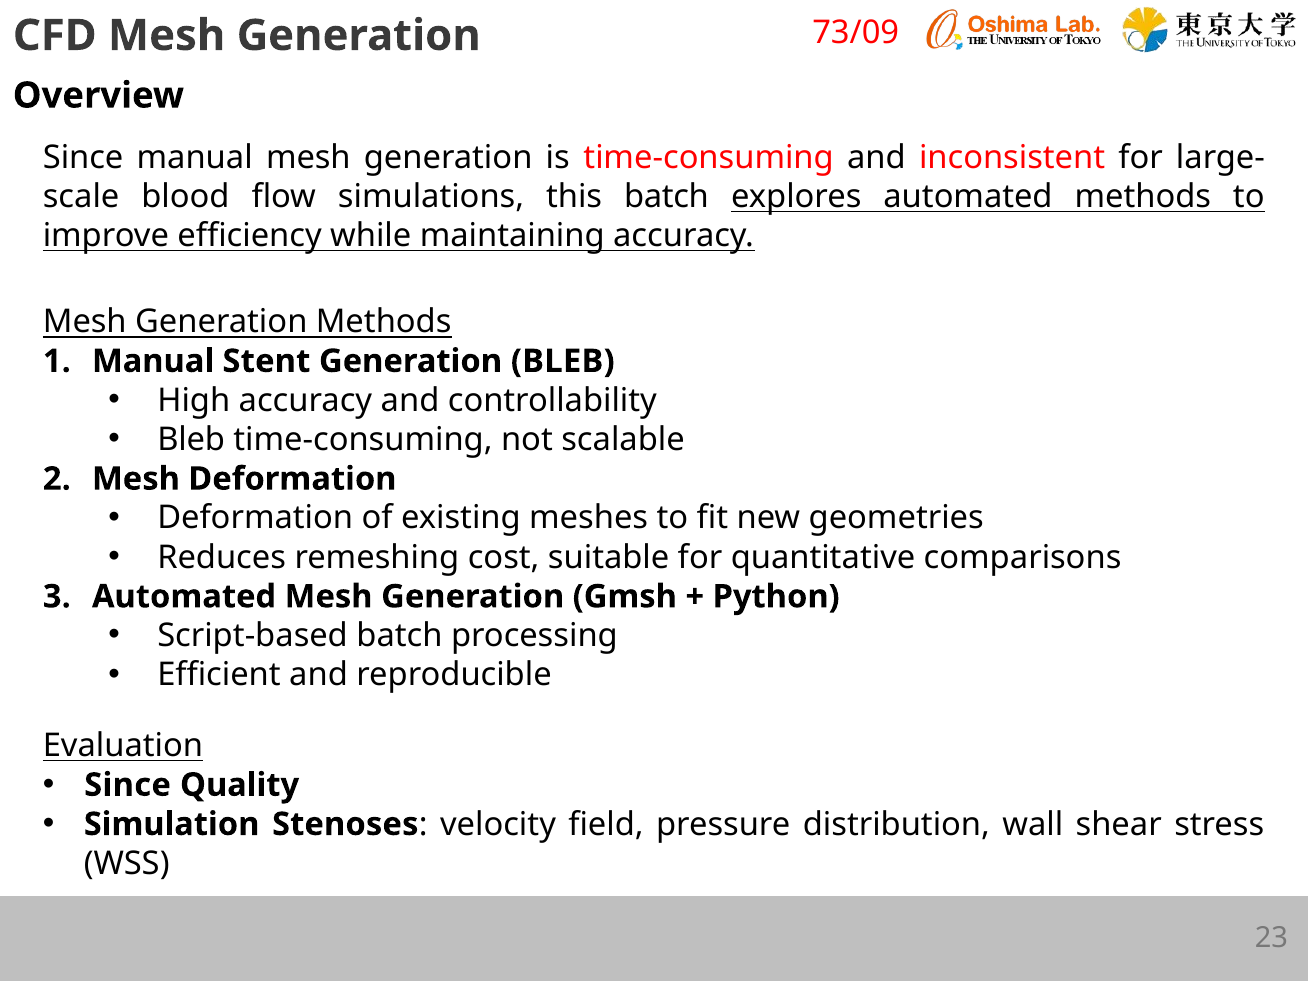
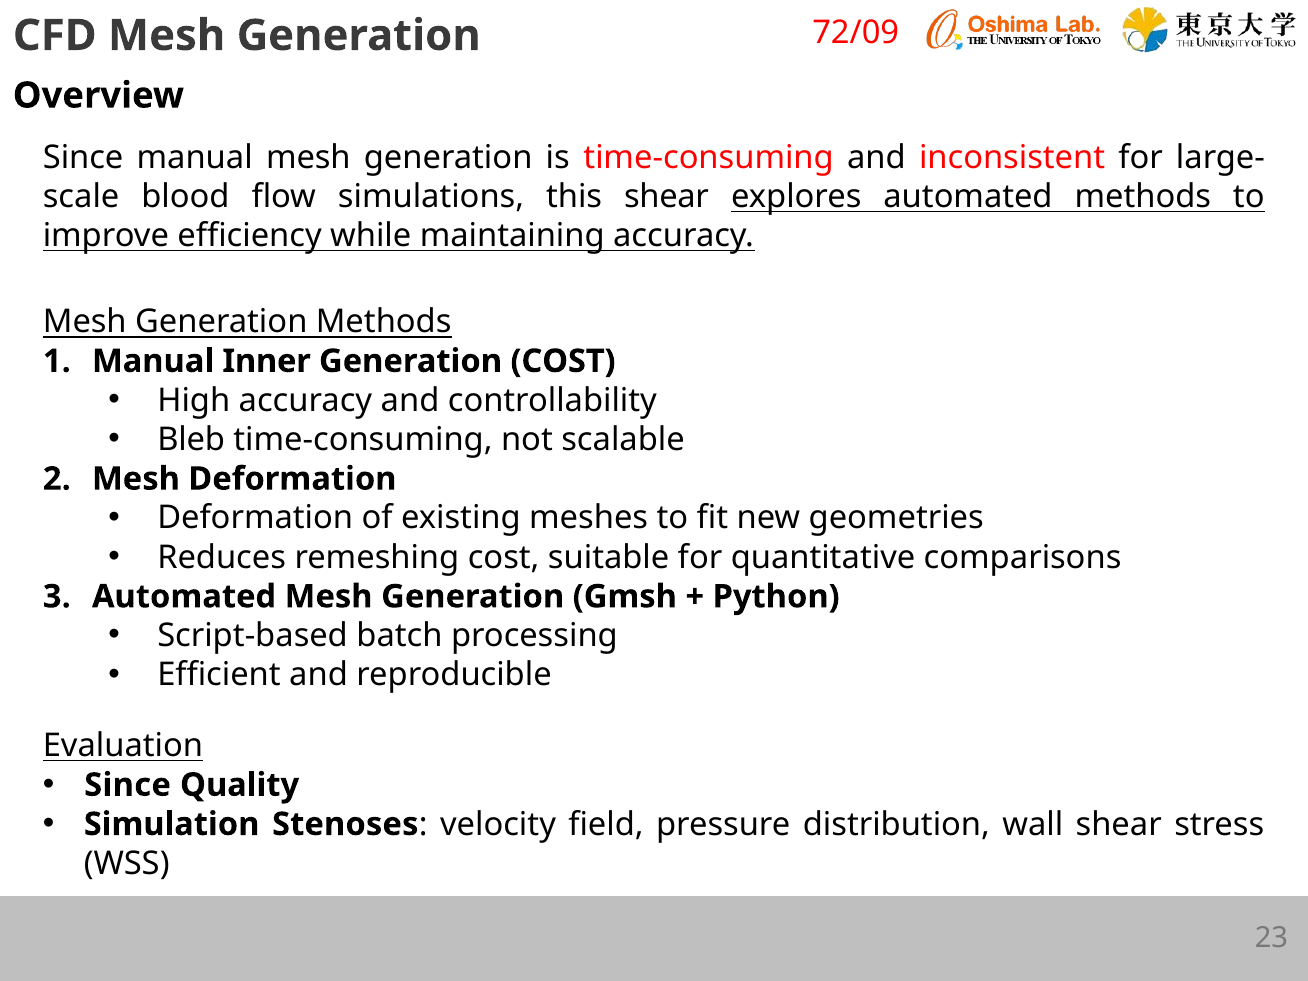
73/09: 73/09 -> 72/09 (856, 32)
this batch: batch -> shear (666, 197)
Stent: Stent -> Inner (267, 361)
Generation BLEB: BLEB -> COST (563, 361)
